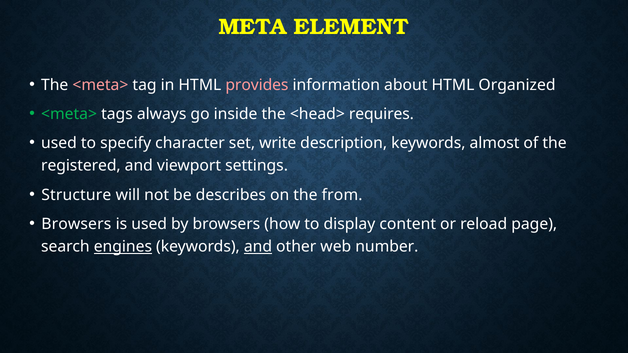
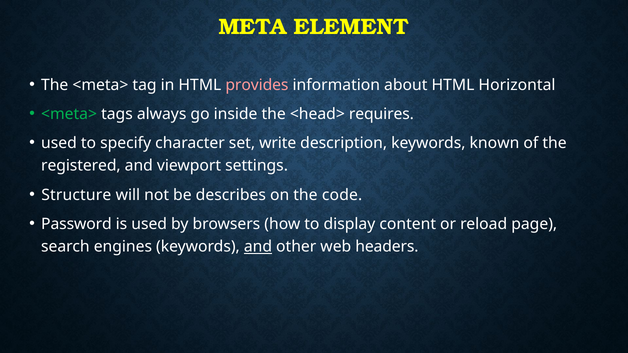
<meta> colour: pink -> white (100, 85)
Organized: Organized -> Horizontal (517, 85)
almost: almost -> known (494, 143)
from: from -> code (342, 195)
Browsers: Browsers -> Password (76, 224)
engines underline: present -> none (123, 247)
number: number -> headers (387, 247)
